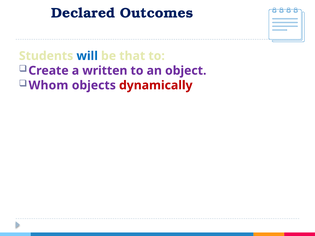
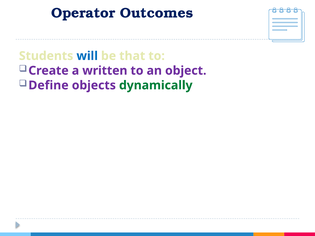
Declared: Declared -> Operator (83, 13)
Whom: Whom -> Define (48, 85)
dynamically colour: red -> green (156, 85)
